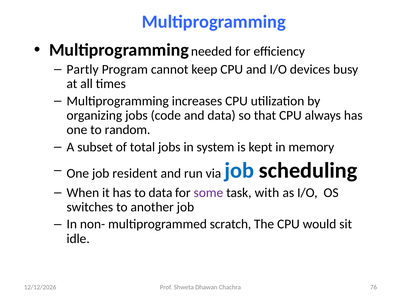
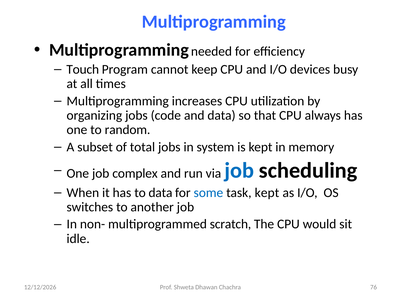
Partly: Partly -> Touch (83, 69)
resident: resident -> complex (135, 173)
some colour: purple -> blue (208, 192)
task with: with -> kept (267, 192)
